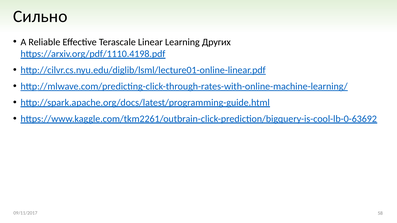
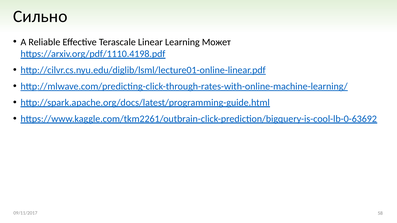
Других: Других -> Может (216, 42)
